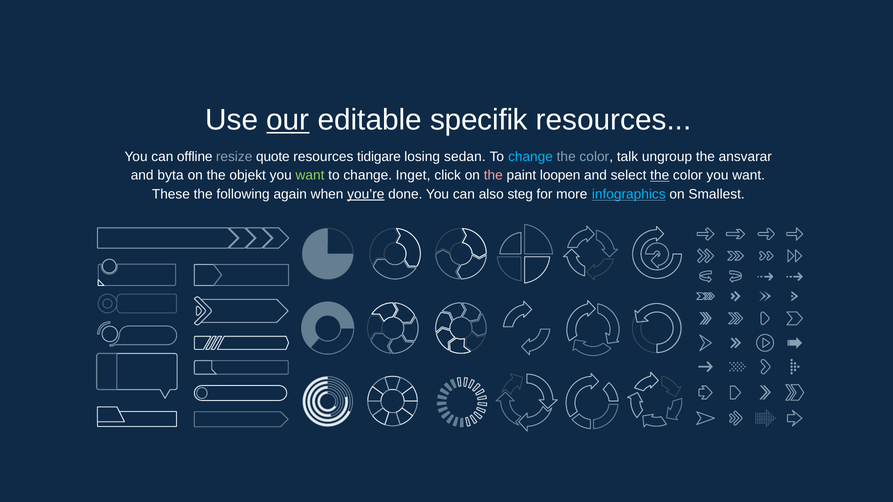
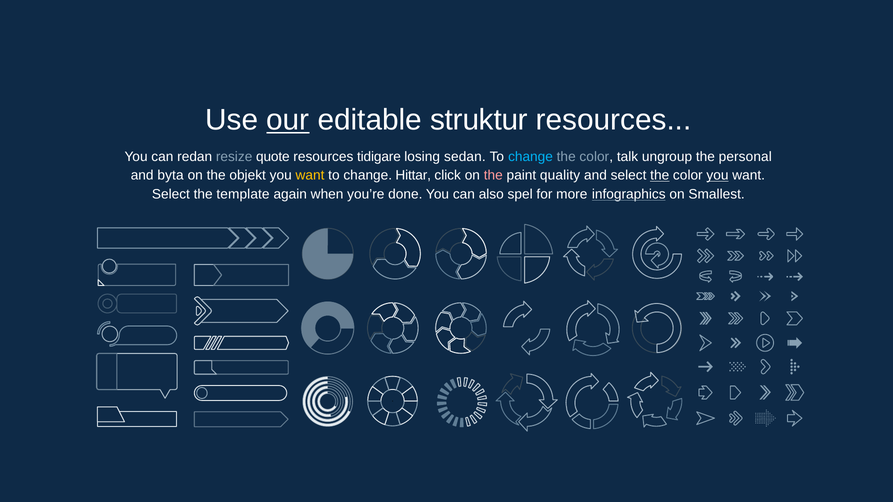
specifik: specifik -> struktur (479, 120)
offline: offline -> redan (195, 157)
ansvarar: ansvarar -> personal (745, 157)
want colour: light green -> yellow (310, 175)
Inget: Inget -> Hittar (413, 175)
loopen: loopen -> quality (560, 175)
you underline: none -> present (717, 175)
These: These -> Select (171, 194)
following: following -> template (243, 194)
you’re underline: present -> none (366, 194)
steg: steg -> spel (520, 194)
infographics colour: light blue -> white (629, 194)
